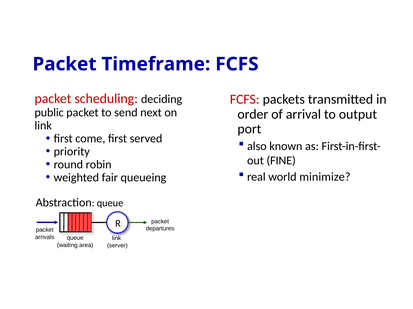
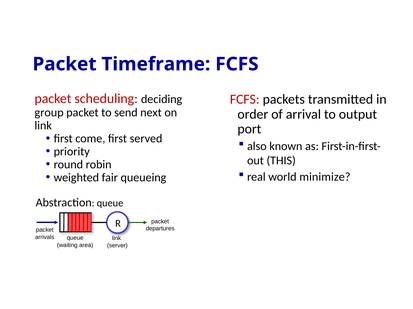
public: public -> group (49, 113)
FINE: FINE -> THIS (281, 161)
